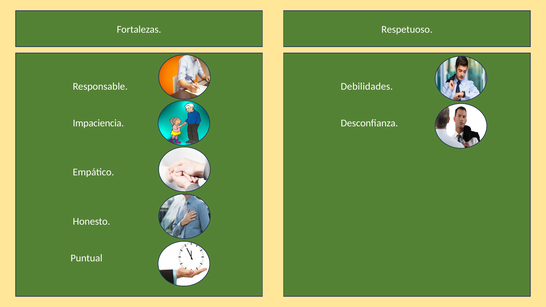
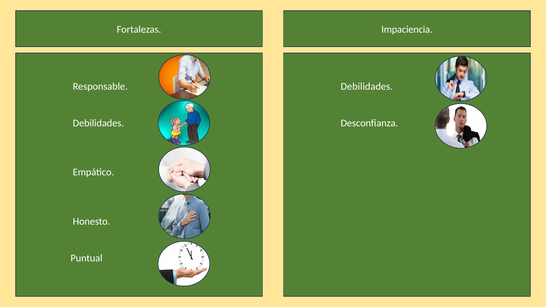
Respetuoso: Respetuoso -> Impaciencia (407, 29)
Impaciencia: Impaciencia -> Debilidades (98, 123)
